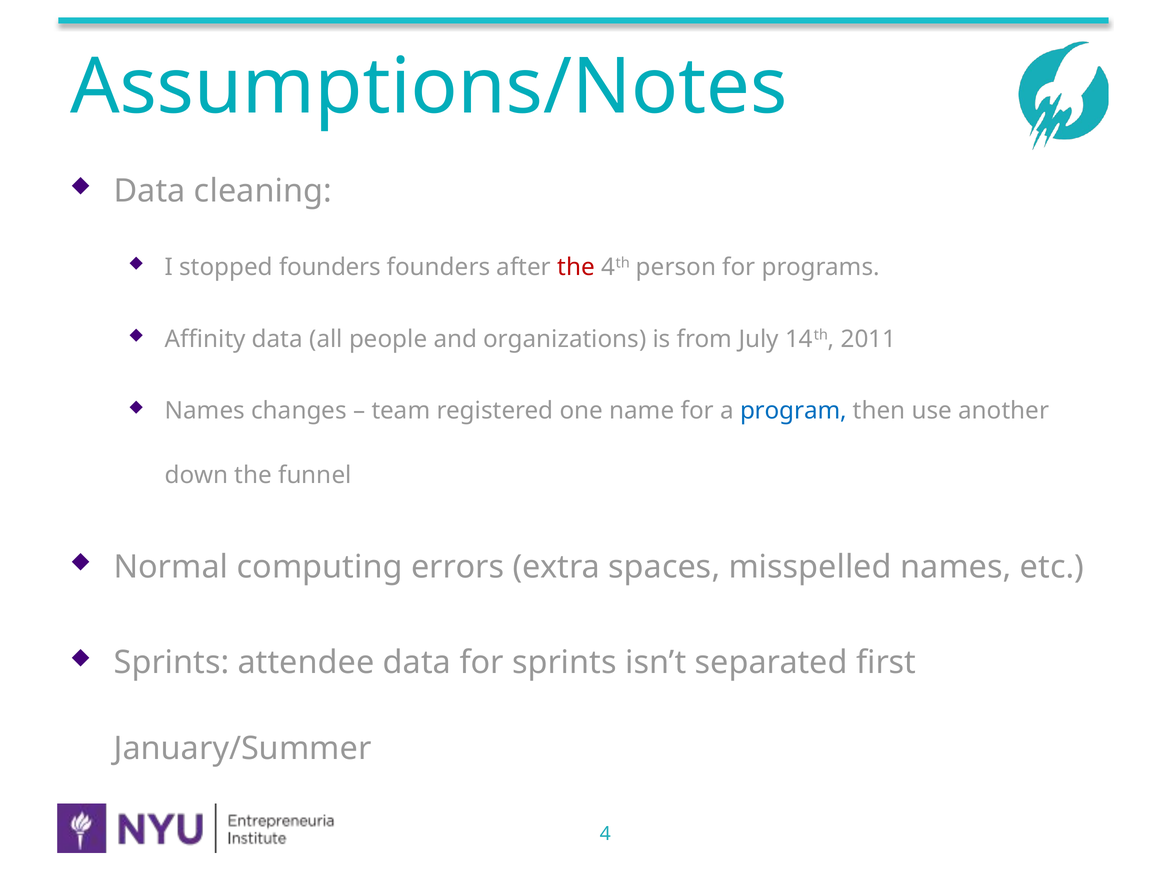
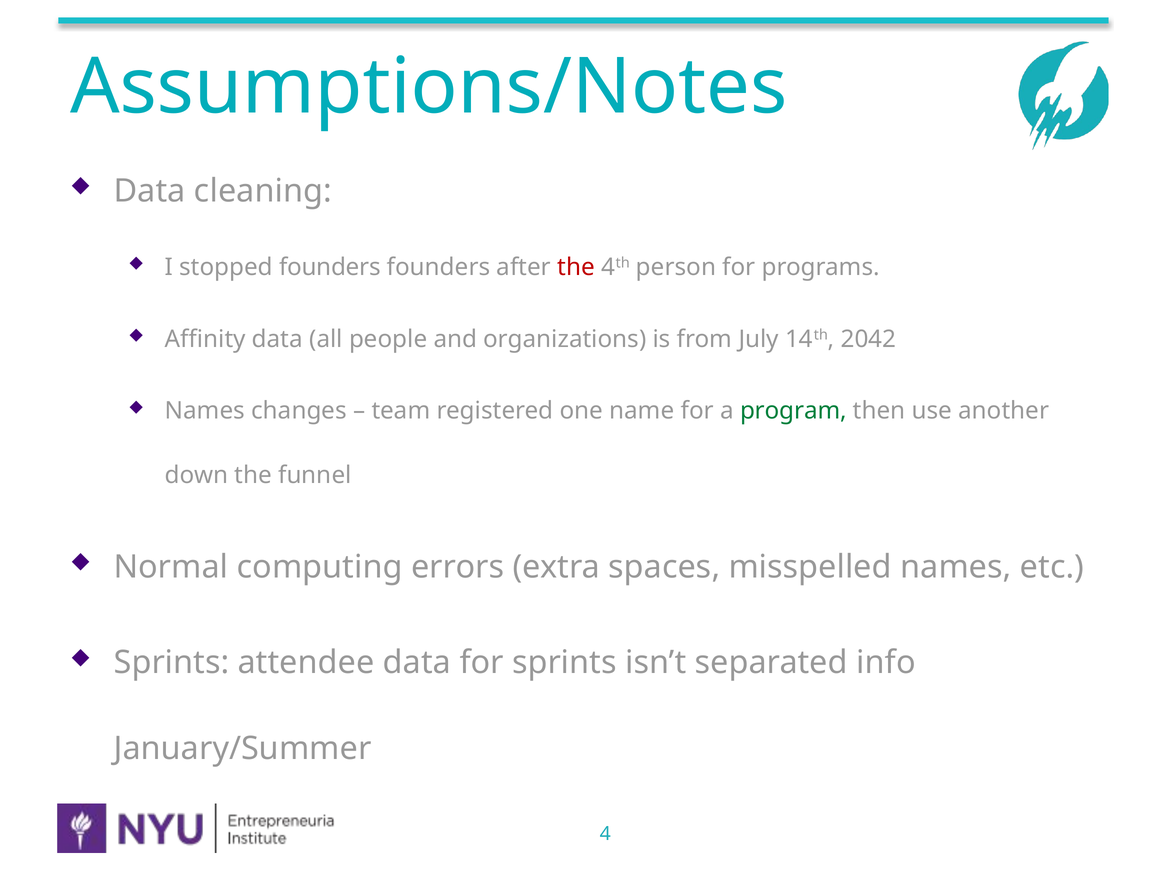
2011: 2011 -> 2042 (868, 339)
program colour: blue -> green (793, 411)
first: first -> info (886, 663)
